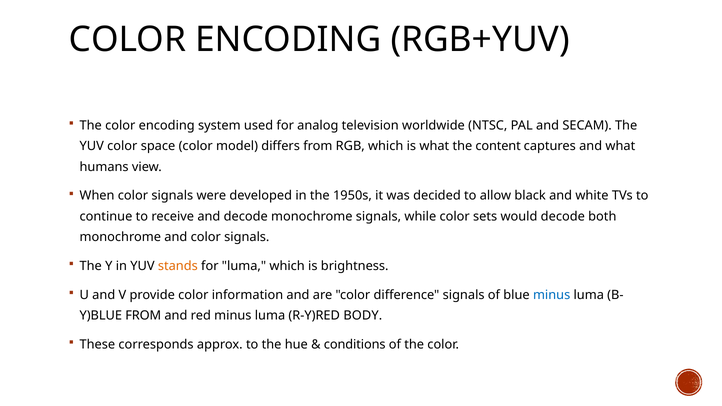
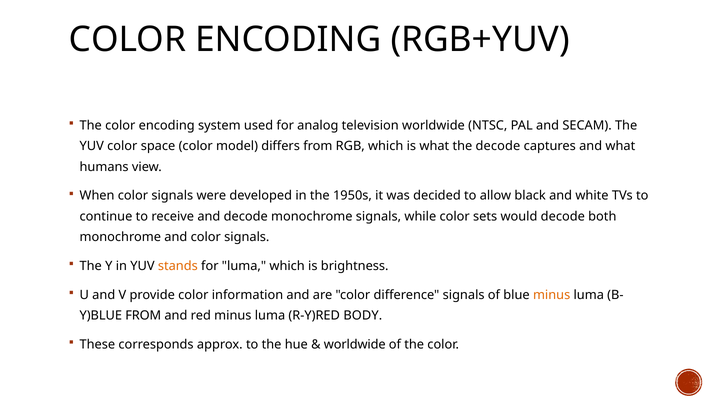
the content: content -> decode (498, 146)
minus colour: blue -> orange (552, 295)
conditions: conditions -> worldwide (355, 344)
